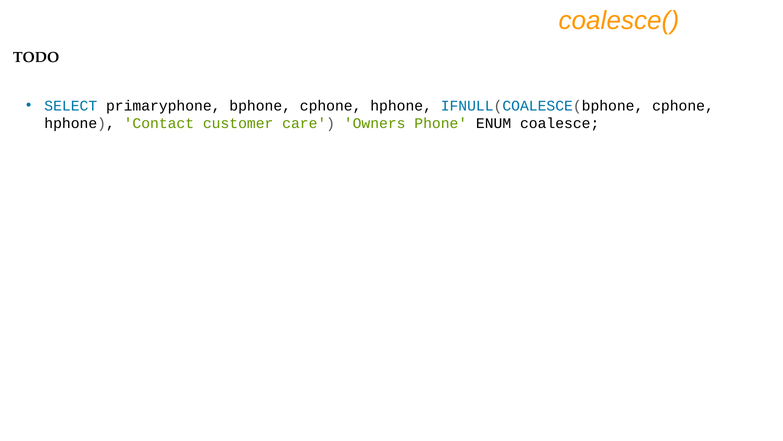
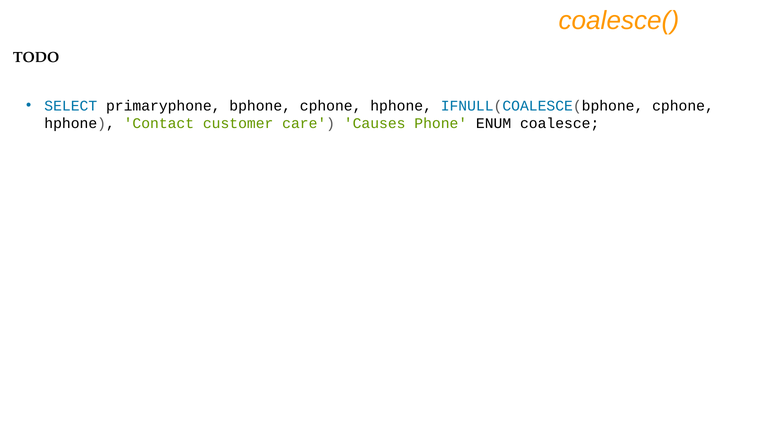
Owners: Owners -> Causes (375, 123)
